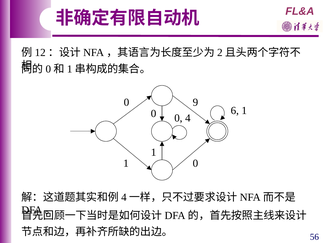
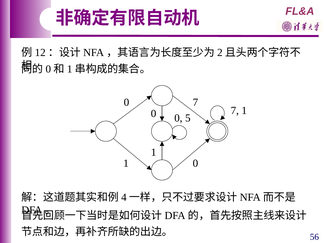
9: 9 -> 7 (195, 102)
6: 6 -> 7 (235, 110)
4: 4 -> 5 (188, 118)
